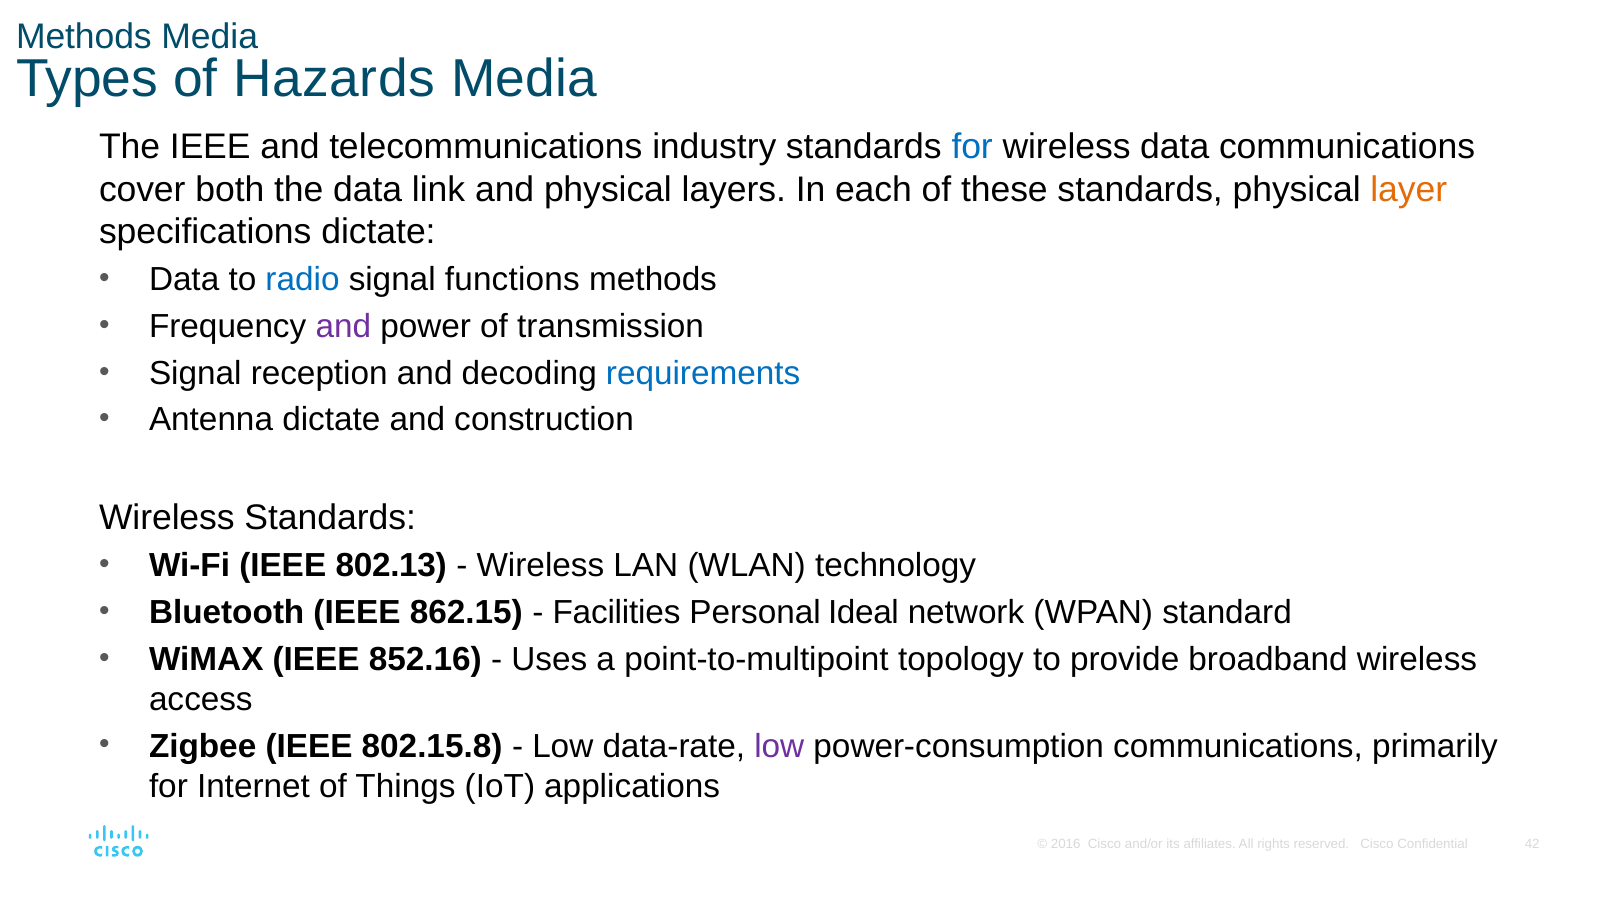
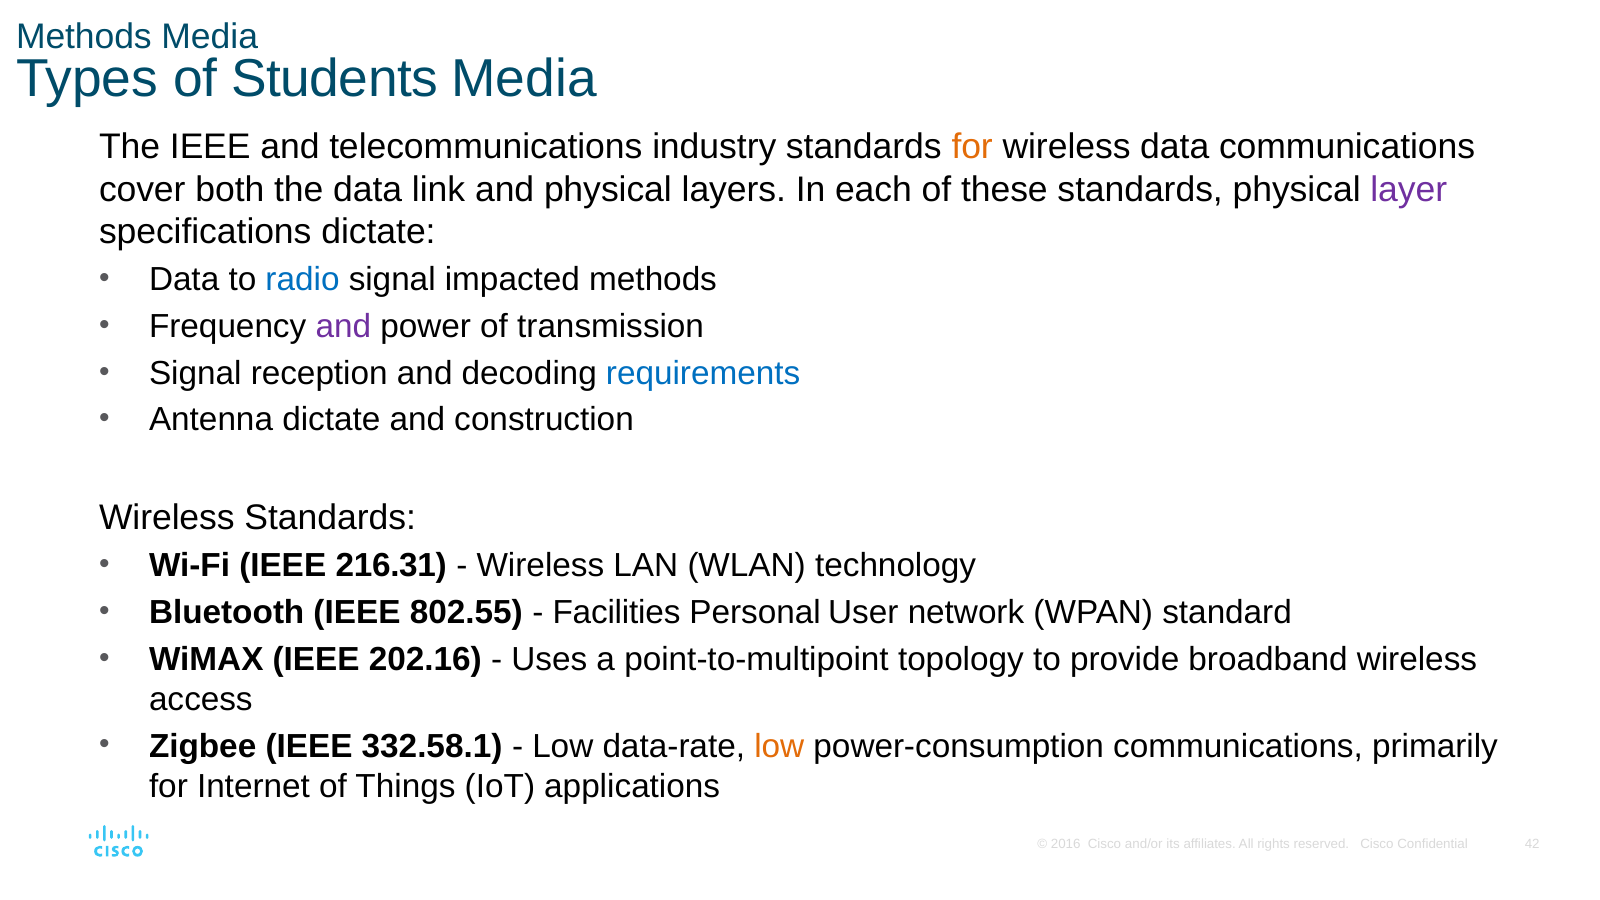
Hazards: Hazards -> Students (335, 79)
for colour: blue -> orange (972, 147)
layer colour: orange -> purple (1409, 189)
functions: functions -> impacted (512, 280)
802.13: 802.13 -> 216.31 (391, 566)
862.15: 862.15 -> 802.55 (466, 613)
Ideal: Ideal -> User (863, 613)
852.16: 852.16 -> 202.16 (425, 659)
802.15.8: 802.15.8 -> 332.58.1 (432, 746)
low colour: purple -> orange (779, 746)
